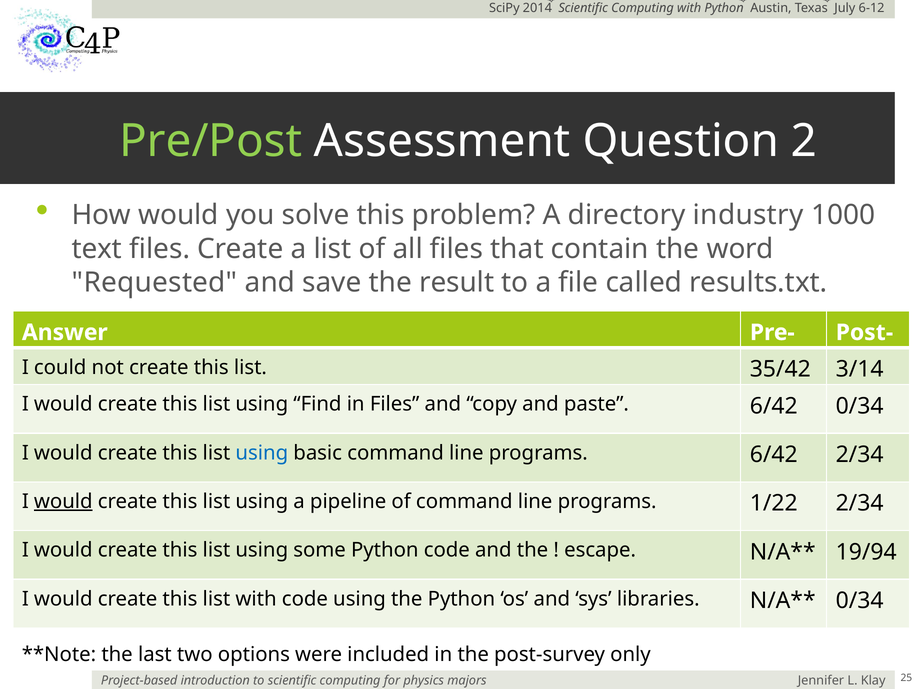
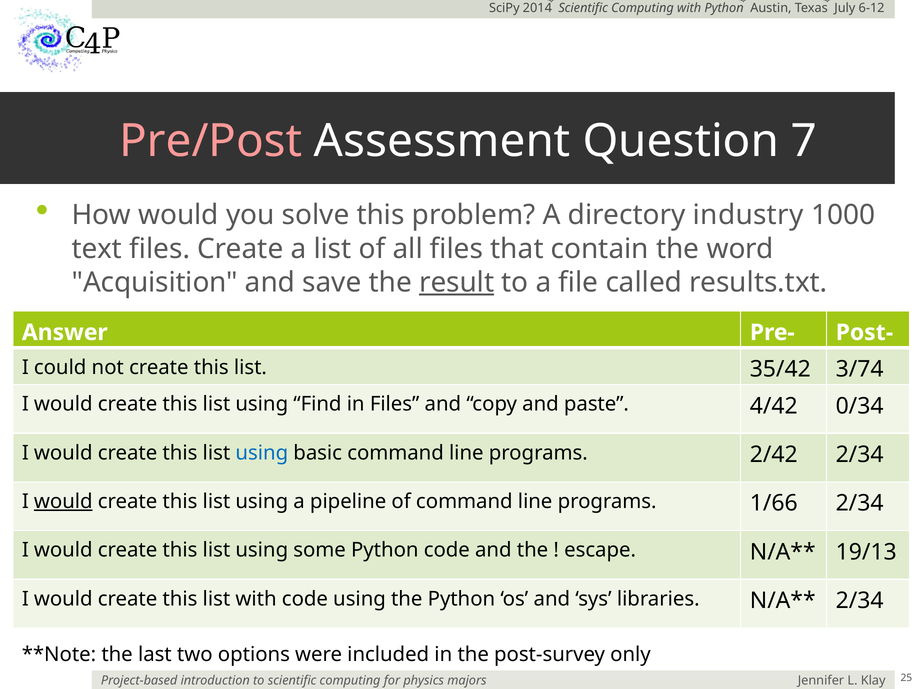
Pre/Post colour: light green -> pink (211, 141)
2: 2 -> 7 (804, 141)
Requested: Requested -> Acquisition (155, 282)
result underline: none -> present (457, 282)
3/14: 3/14 -> 3/74 (860, 369)
paste 6/42: 6/42 -> 4/42 (774, 406)
programs 6/42: 6/42 -> 2/42 (774, 454)
1/22: 1/22 -> 1/66 (774, 503)
19/94: 19/94 -> 19/13 (866, 552)
0/34: 0/34 -> 2/34 (860, 600)
